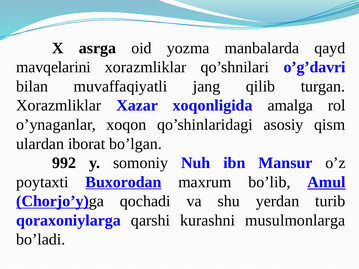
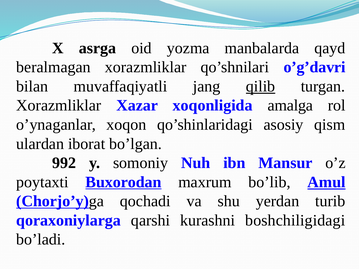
mavqelarini: mavqelarini -> beralmagan (53, 67)
qilib underline: none -> present (261, 86)
musulmonlarga: musulmonlarga -> boshchiligidagi (295, 220)
